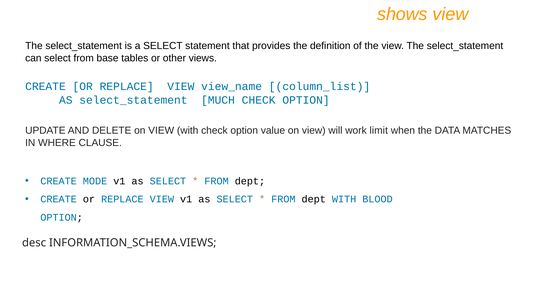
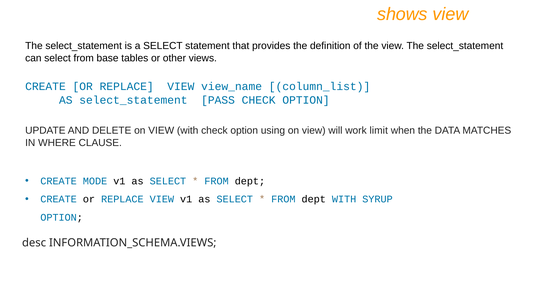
MUCH: MUCH -> PASS (218, 100)
value: value -> using (273, 130)
BLOOD: BLOOD -> SYRUP (378, 199)
